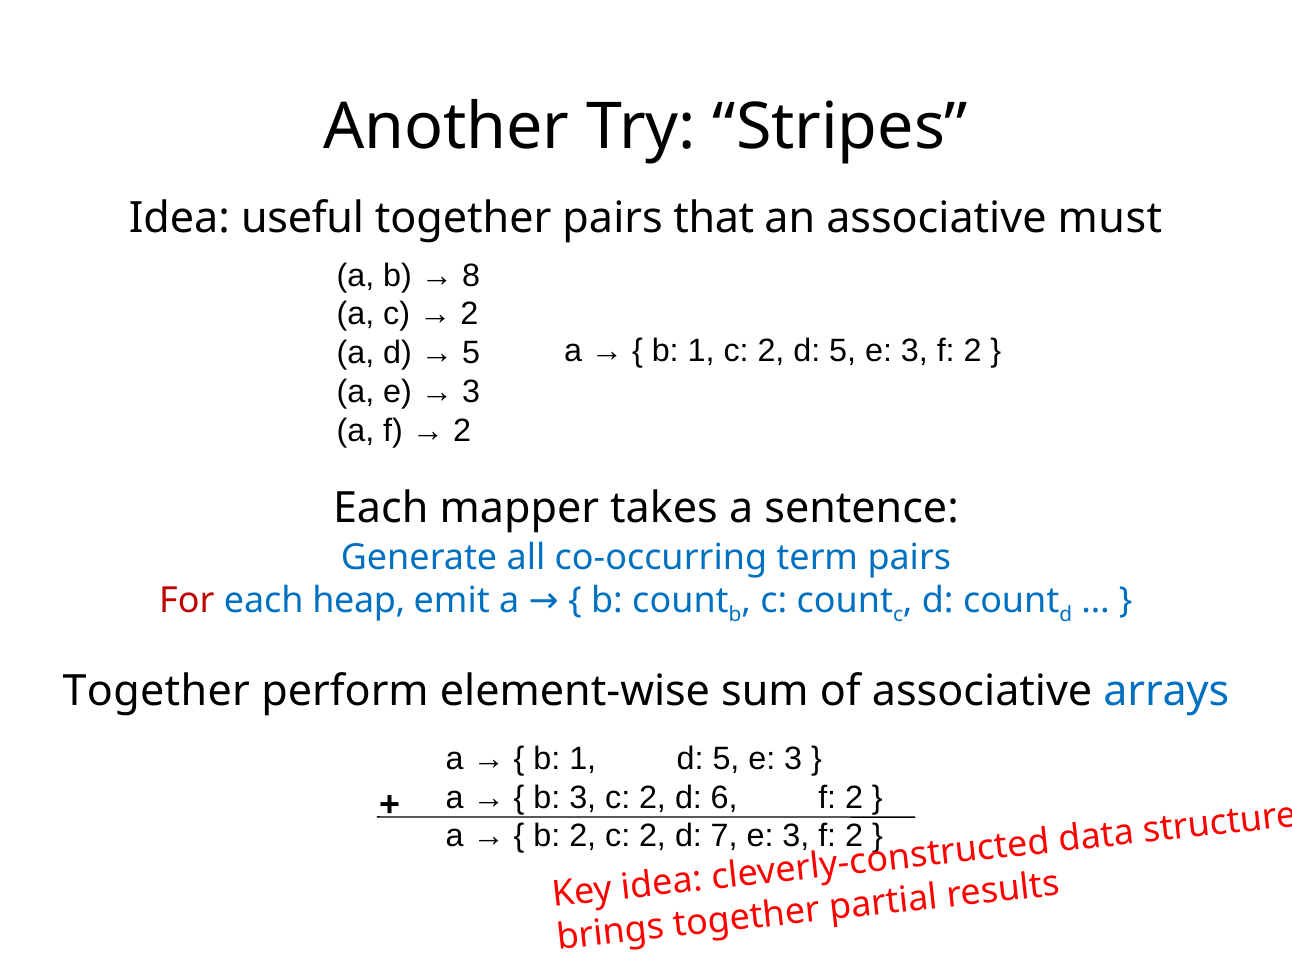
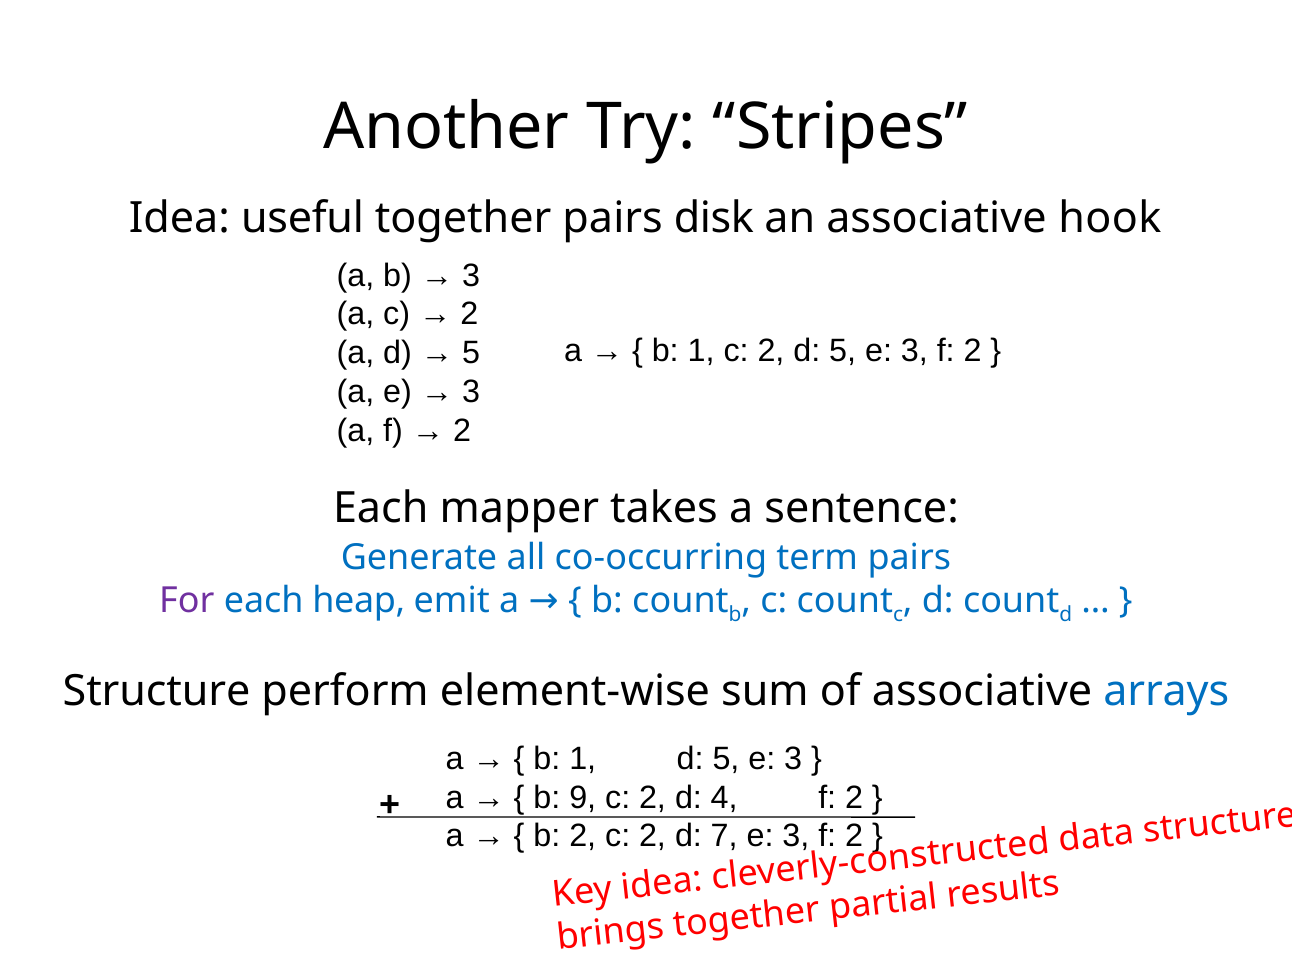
that: that -> disk (714, 218)
must: must -> hook (1110, 218)
8: 8 -> 3 (471, 276)
For colour: red -> purple (187, 600)
Together: Together -> Structure (157, 691)
b 3: 3 -> 9 (583, 798)
6: 6 -> 4 (724, 798)
